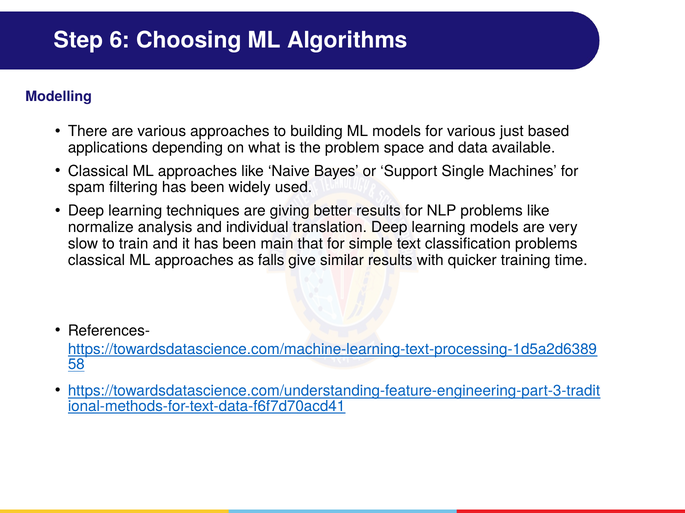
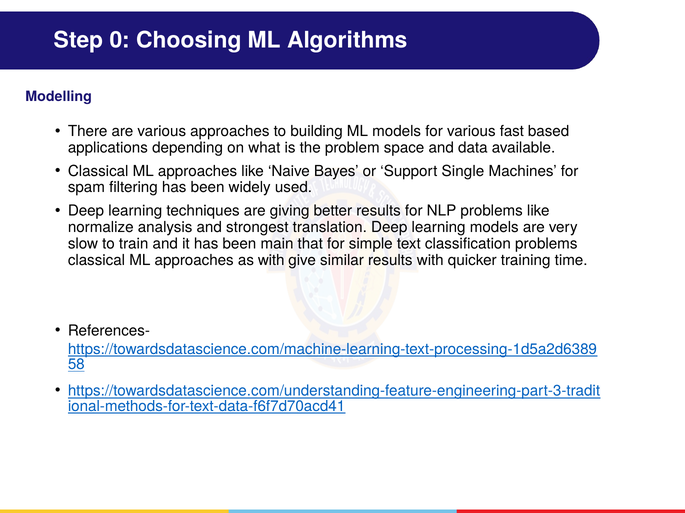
6: 6 -> 0 (120, 41)
just: just -> fast (512, 131)
individual: individual -> strongest (257, 228)
as falls: falls -> with (271, 260)
